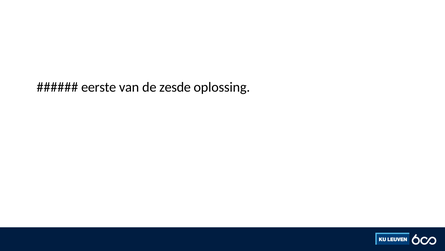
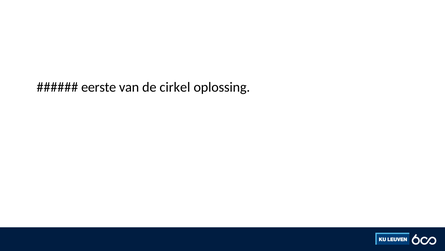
zesde: zesde -> cirkel (175, 87)
